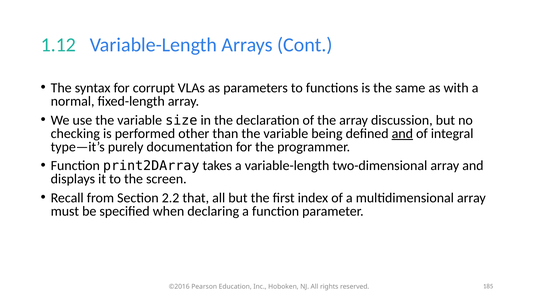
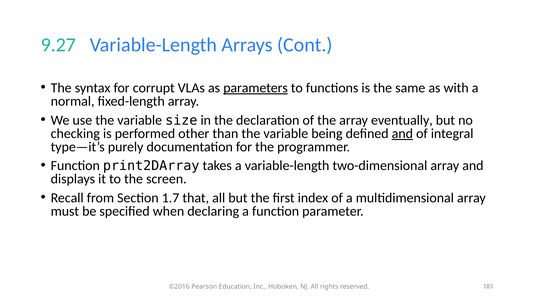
1.12: 1.12 -> 9.27 (58, 45)
parameters underline: none -> present (256, 88)
discussion: discussion -> eventually (402, 120)
2.2: 2.2 -> 1.7 (171, 198)
